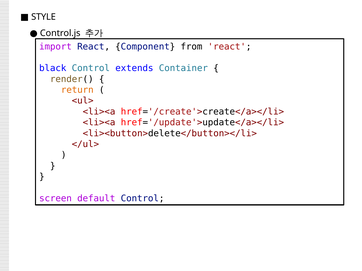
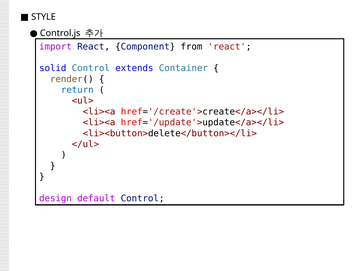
black: black -> solid (53, 68)
return colour: orange -> blue (77, 90)
screen: screen -> design (55, 199)
